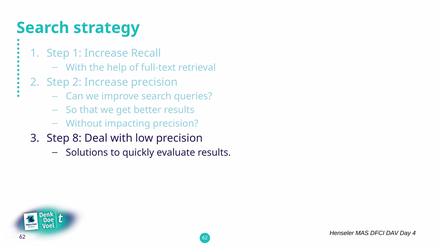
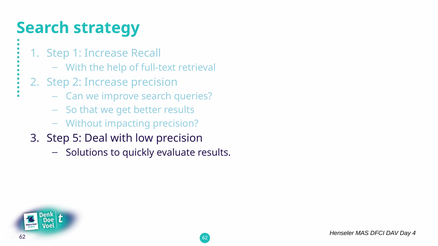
8: 8 -> 5 (77, 139)
